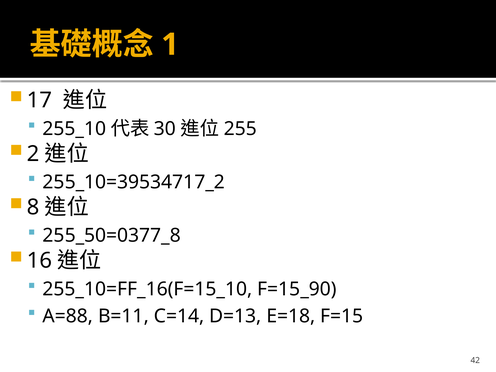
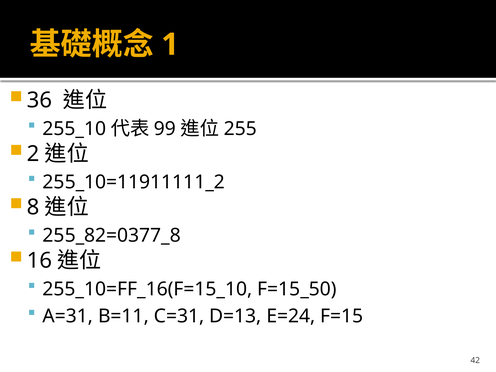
17: 17 -> 36 (39, 100)
30: 30 -> 99 (165, 129)
255_10=39534717_2: 255_10=39534717_2 -> 255_10=11911111_2 (134, 182)
255_50=0377_8: 255_50=0377_8 -> 255_82=0377_8 (112, 236)
F=15_90: F=15_90 -> F=15_50 (297, 289)
A=88: A=88 -> A=31 (68, 316)
C=14: C=14 -> C=31 (179, 316)
E=18: E=18 -> E=24 (291, 316)
